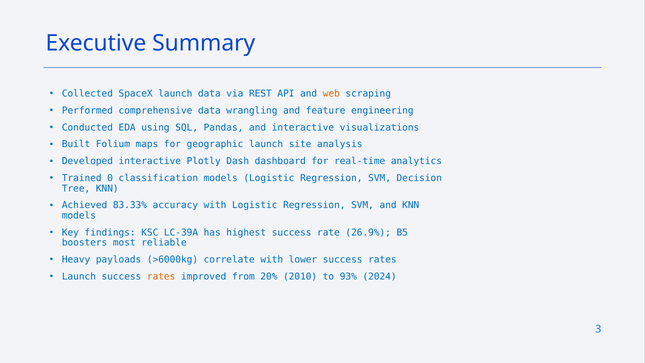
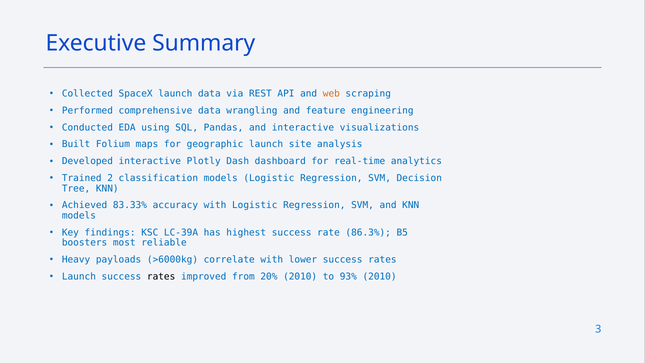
0: 0 -> 2 (110, 178)
26.9%: 26.9% -> 86.3% (368, 232)
rates colour: orange -> black (161, 276)
93% 2024: 2024 -> 2010 (380, 276)
